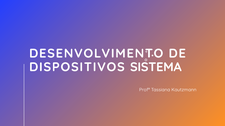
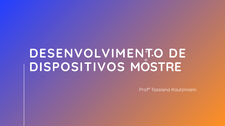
SISTEMA: SISTEMA -> MOSTRE (156, 67)
